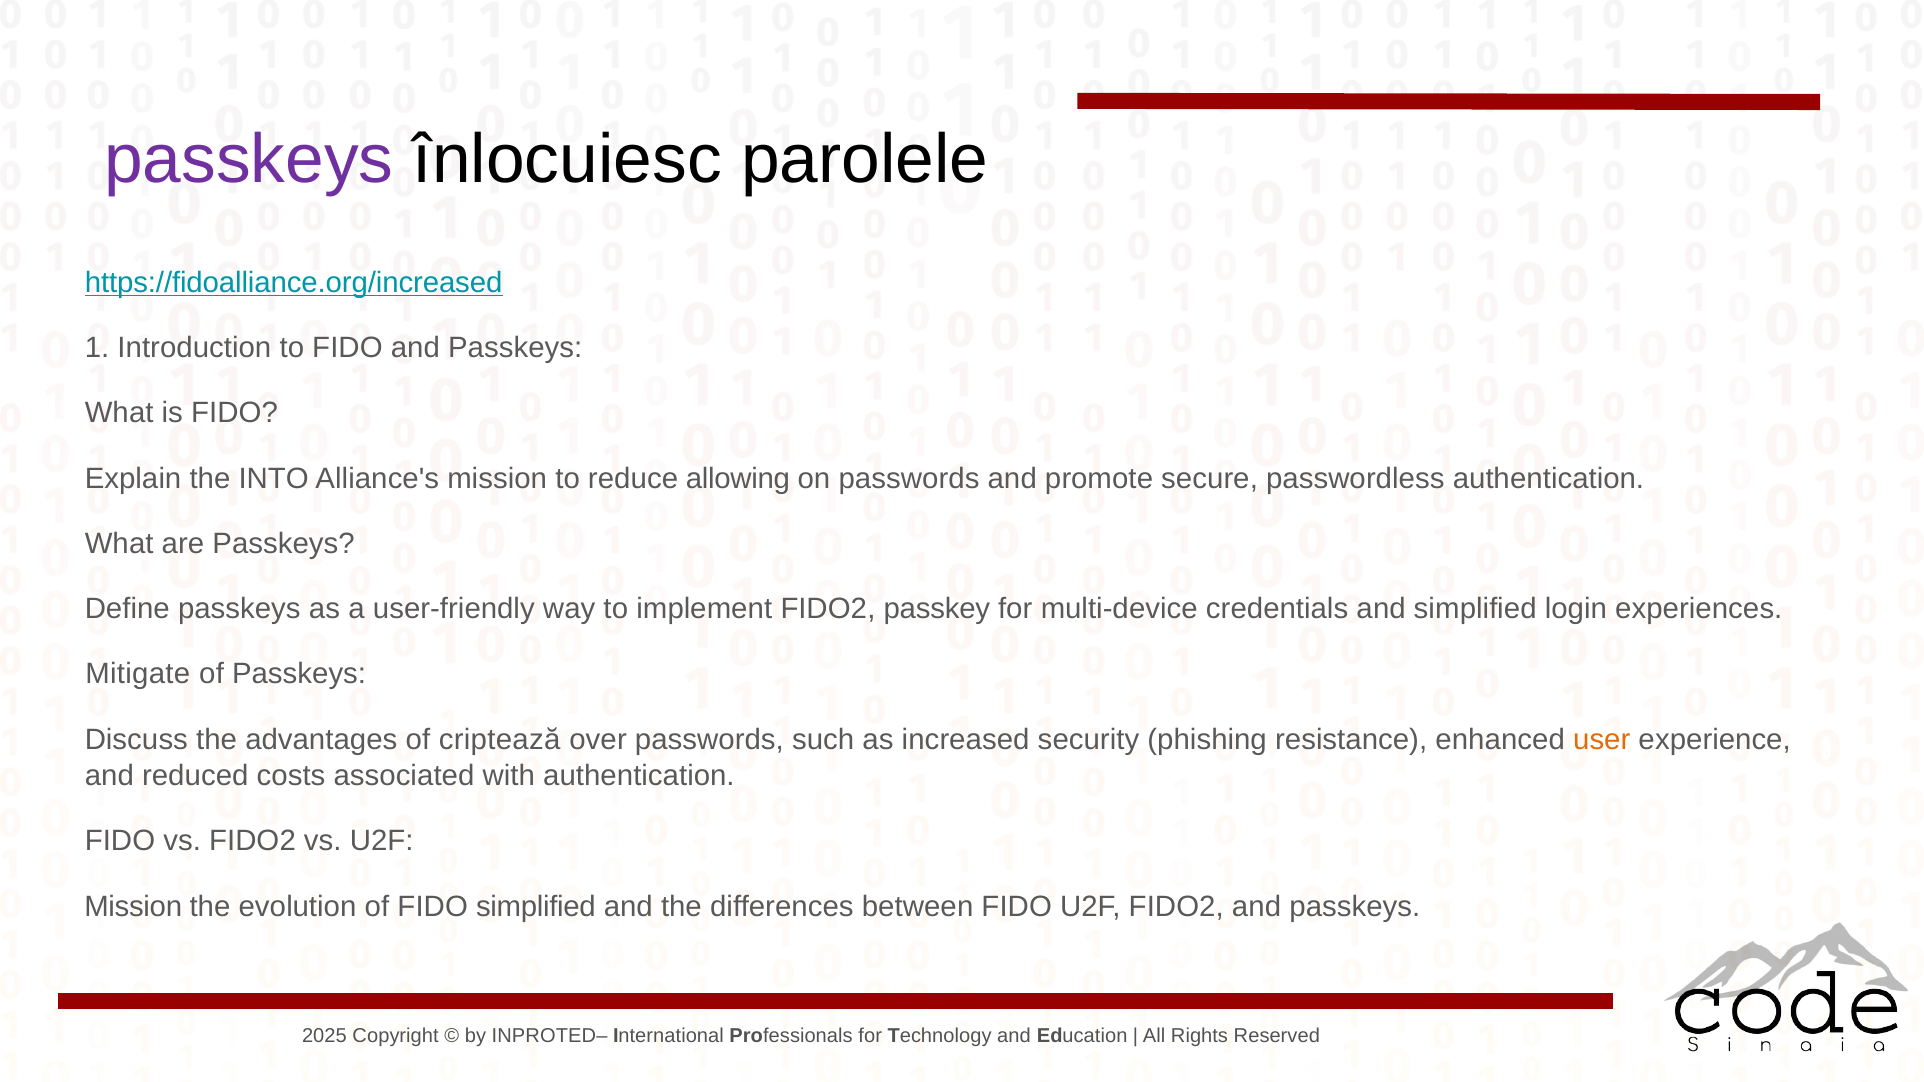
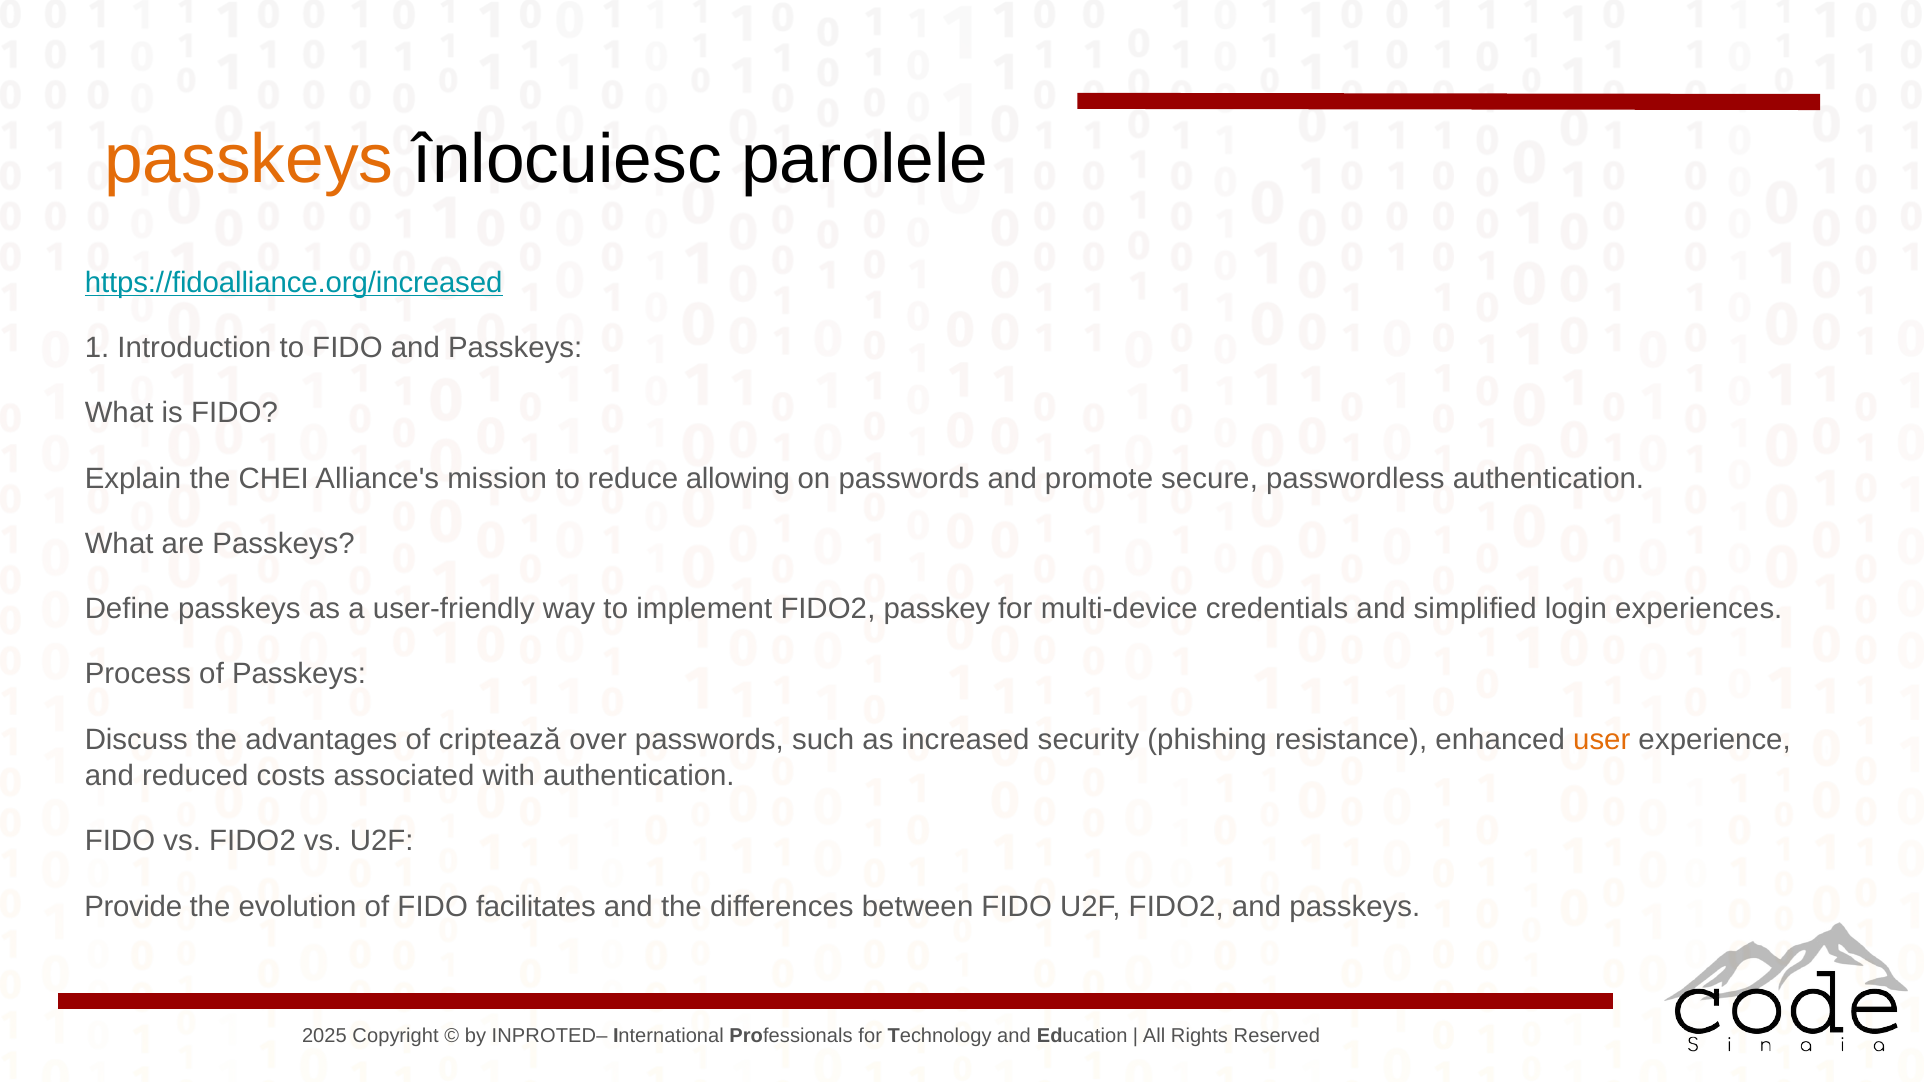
passkeys colour: purple -> orange (249, 159)
INTO: INTO -> CHEI (274, 478)
Mitigate: Mitigate -> Process (138, 674)
Mission: Mission -> Provide (133, 907)
FIDO simplified: simplified -> facilitates (536, 907)
